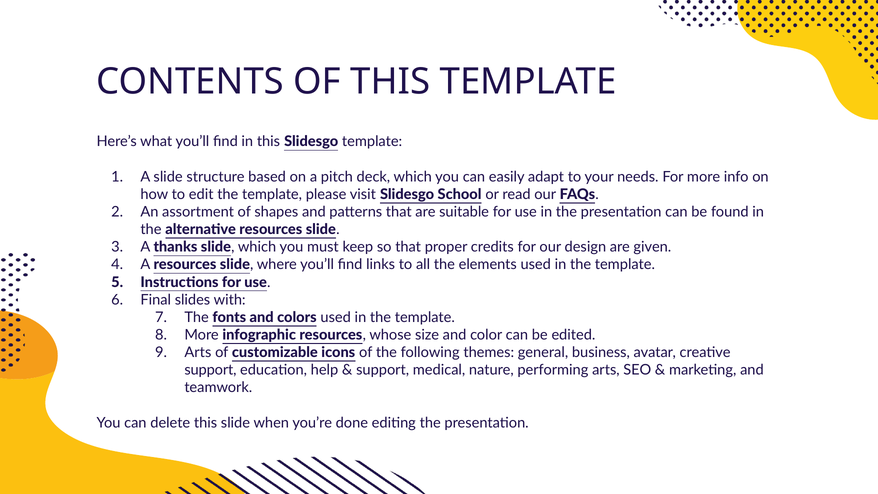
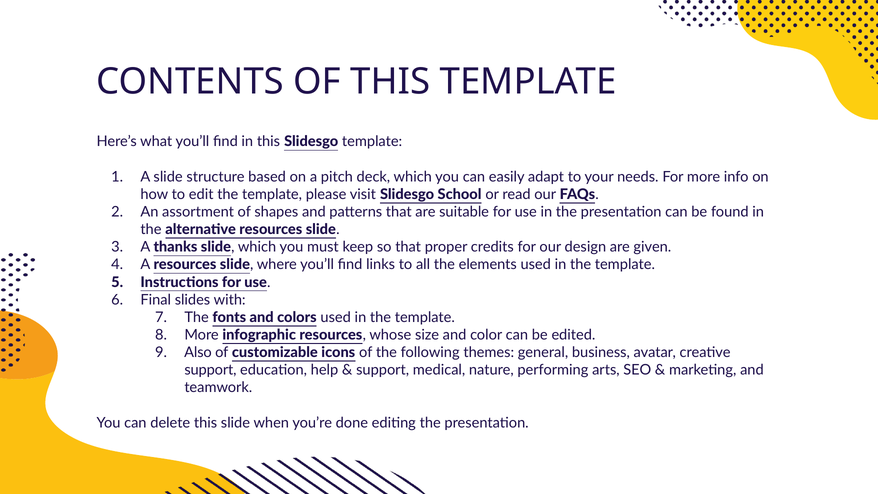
Arts: Arts -> Also (198, 352)
